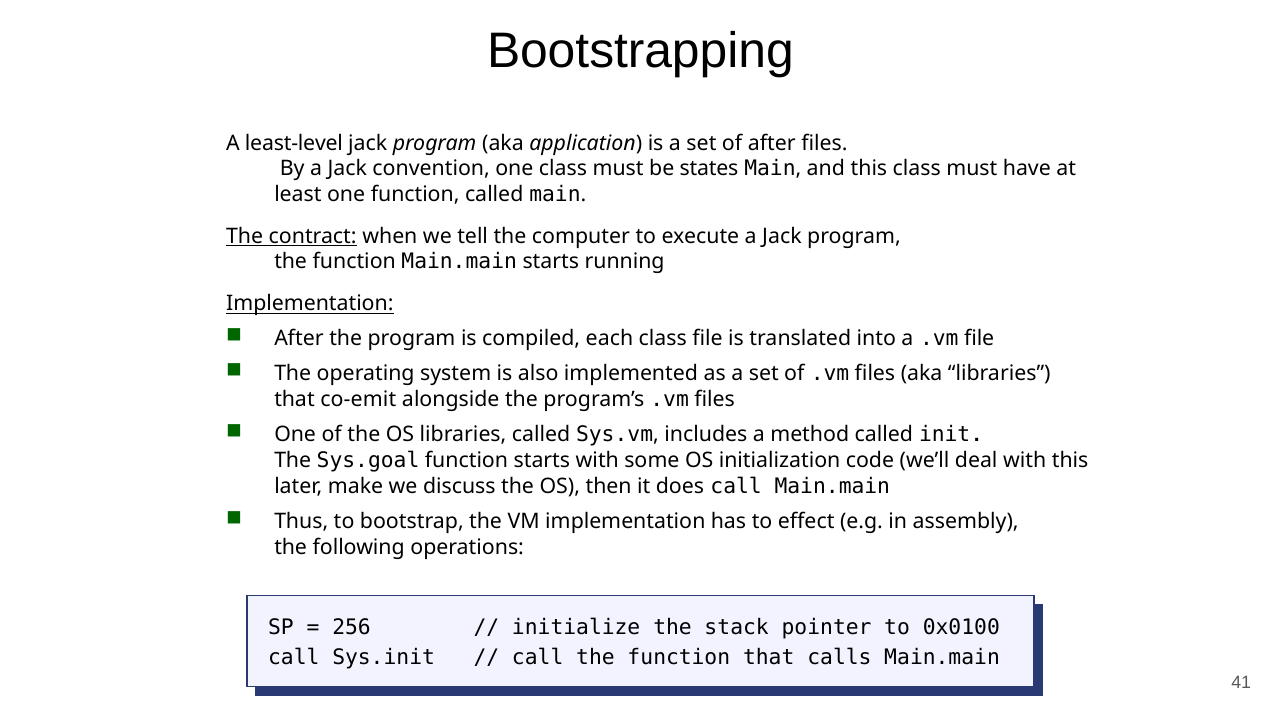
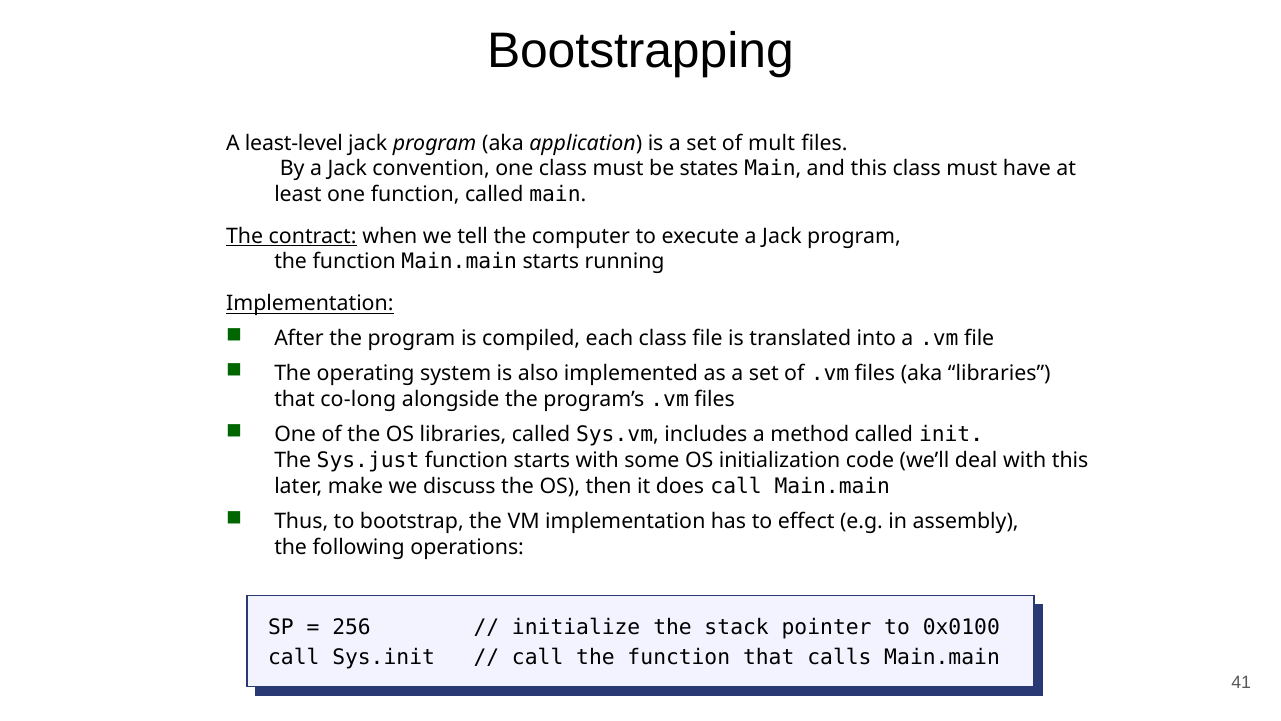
of after: after -> mult (772, 143)
co-emit: co-emit -> co-long (358, 399)
Sys.goal: Sys.goal -> Sys.just (368, 460)
